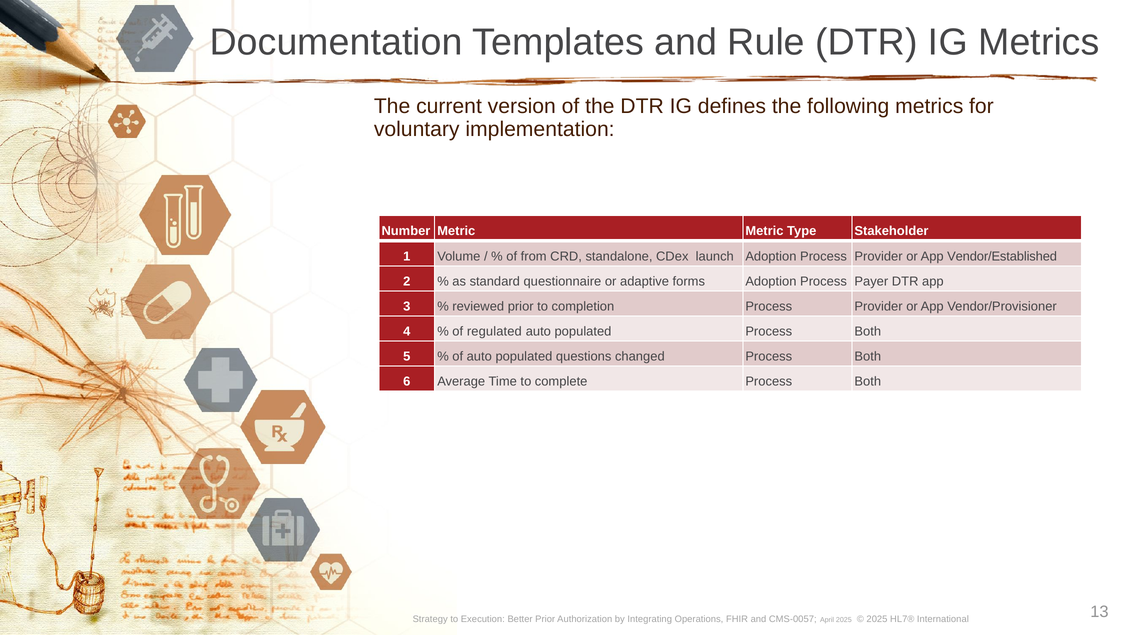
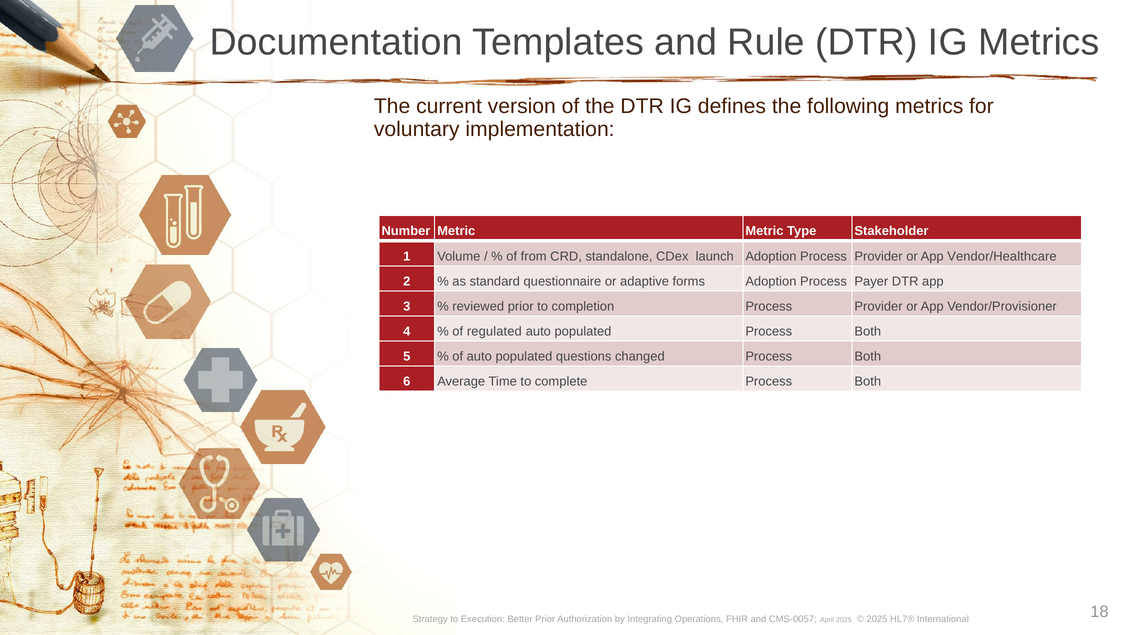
Vendor/Established: Vendor/Established -> Vendor/Healthcare (1002, 256)
13: 13 -> 18 (1099, 611)
